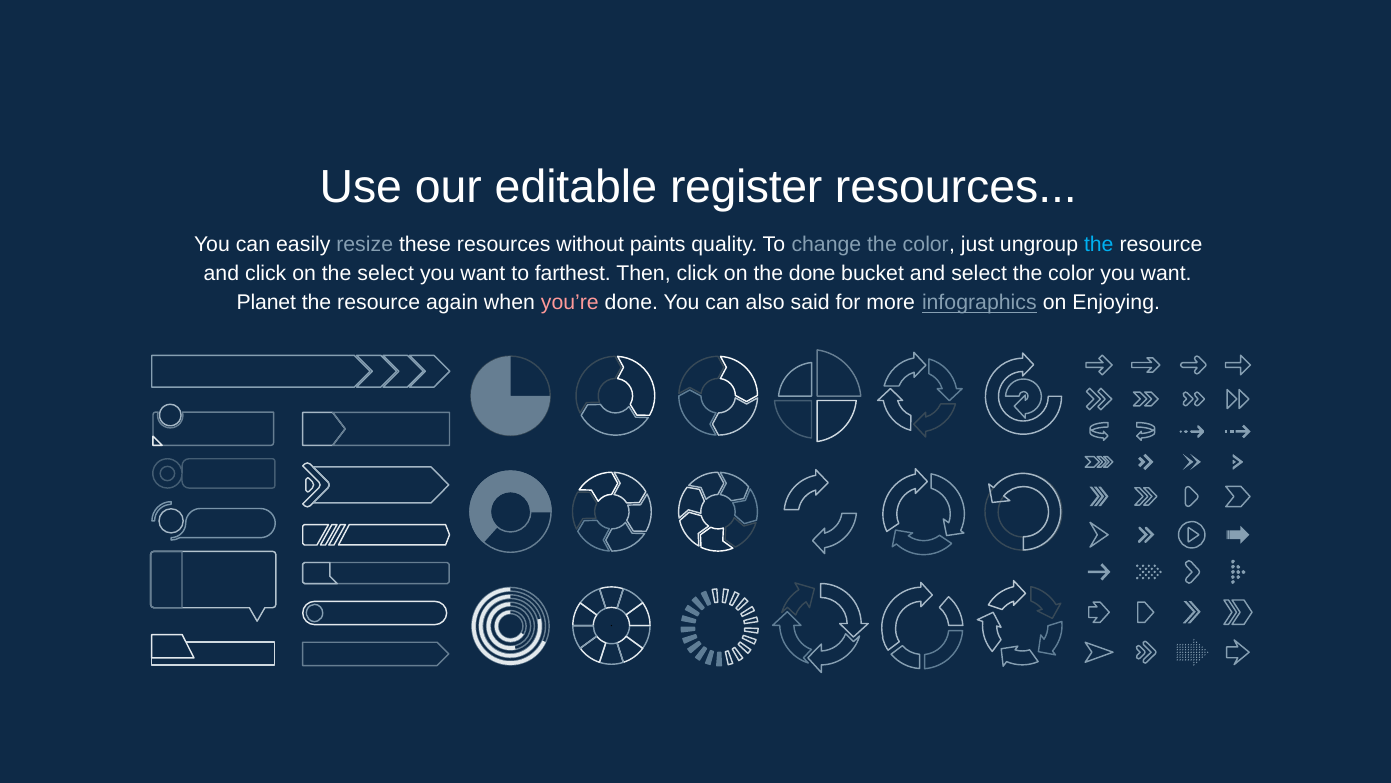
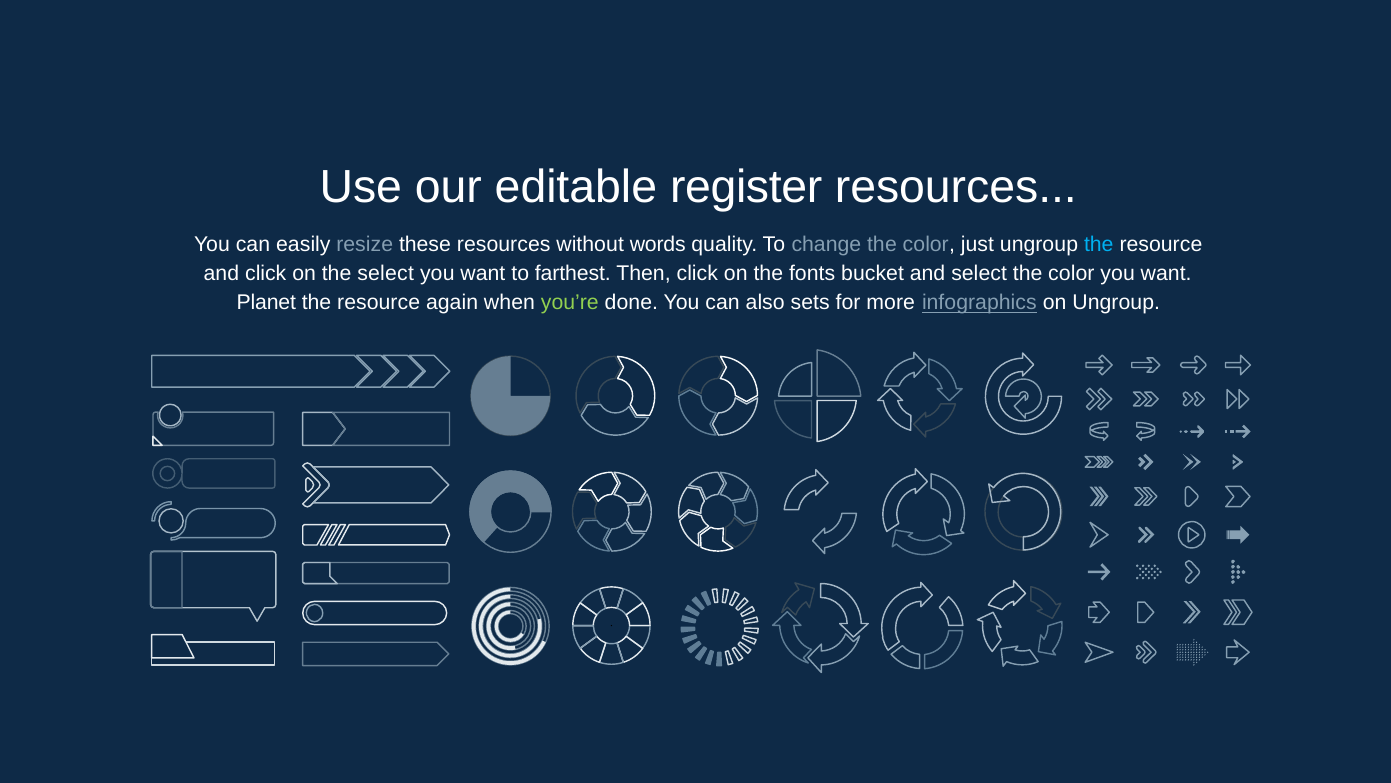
paints: paints -> words (658, 244)
the done: done -> fonts (812, 273)
you’re colour: pink -> light green (570, 303)
said: said -> sets (810, 303)
on Enjoying: Enjoying -> Ungroup (1116, 303)
